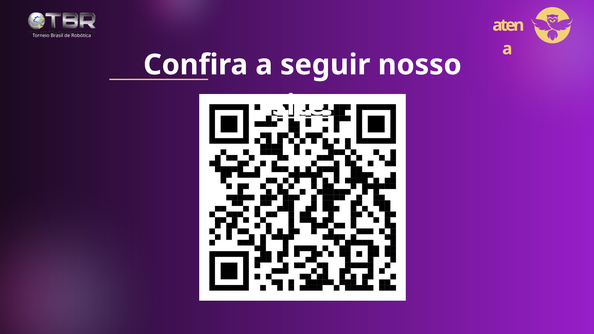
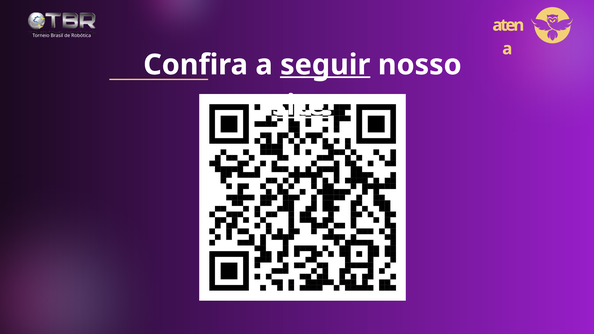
seguir underline: none -> present (325, 65)
